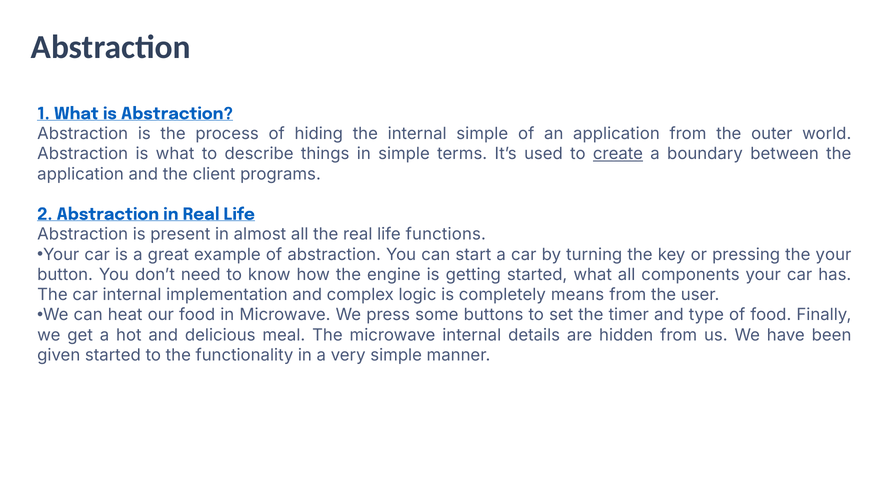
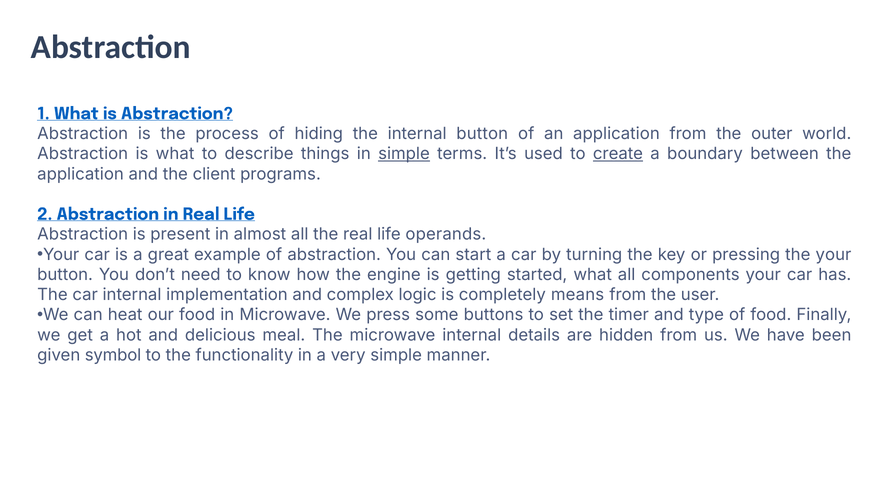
internal simple: simple -> button (482, 134)
simple underline: none -> present (404, 154)
functions: functions -> operands (446, 234)
given started: started -> symbol (113, 355)
